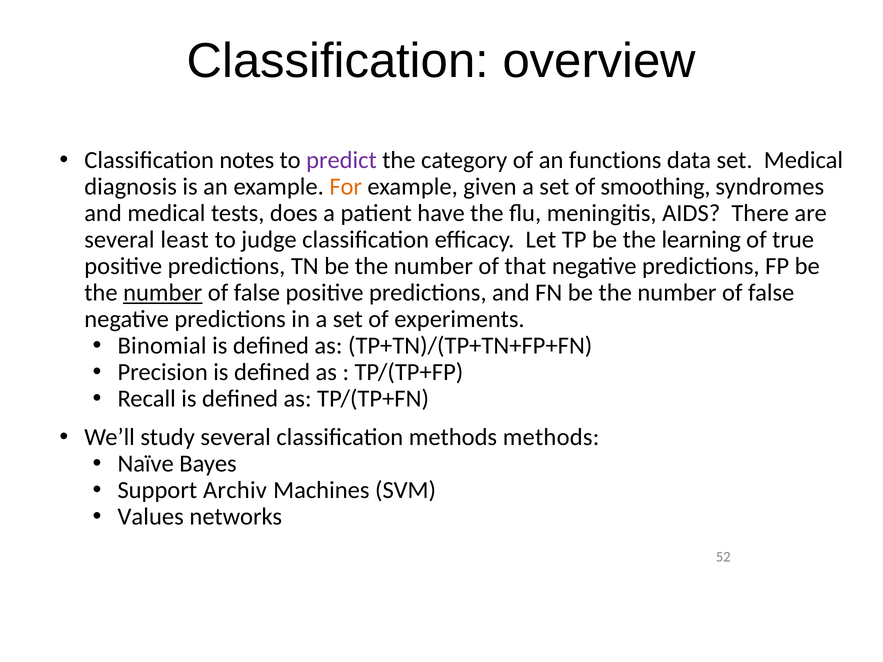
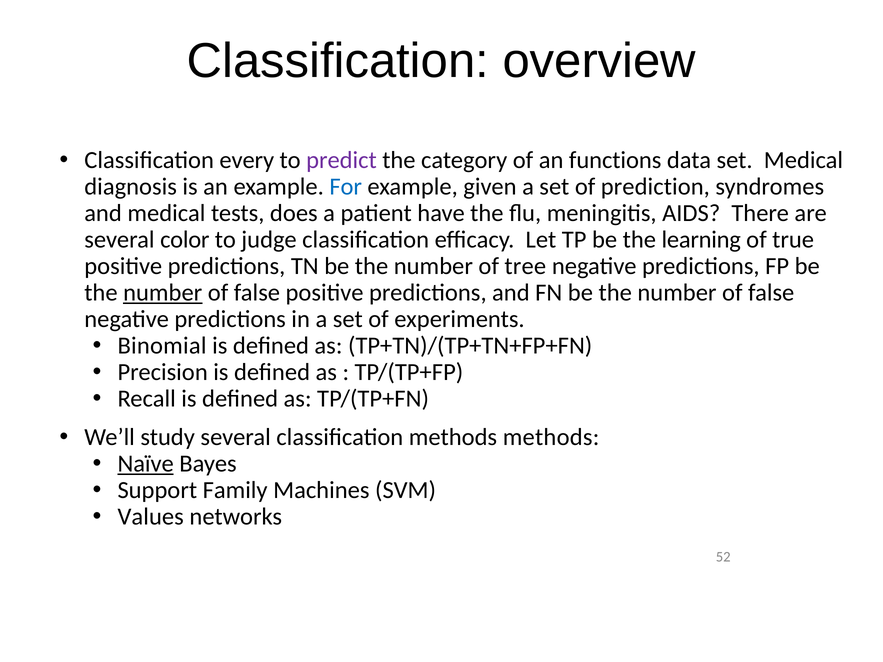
notes: notes -> every (247, 160)
For colour: orange -> blue (346, 187)
smoothing: smoothing -> prediction (655, 187)
least: least -> color (185, 240)
that: that -> tree (525, 266)
Naïve underline: none -> present (146, 464)
Archiv: Archiv -> Family (235, 490)
